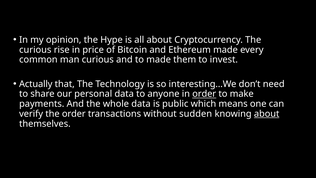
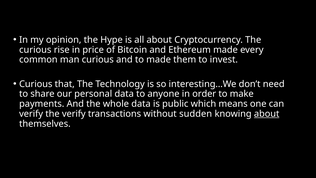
Actually: Actually -> Curious (36, 84)
order underline: present -> none (204, 94)
the order: order -> verify (74, 114)
